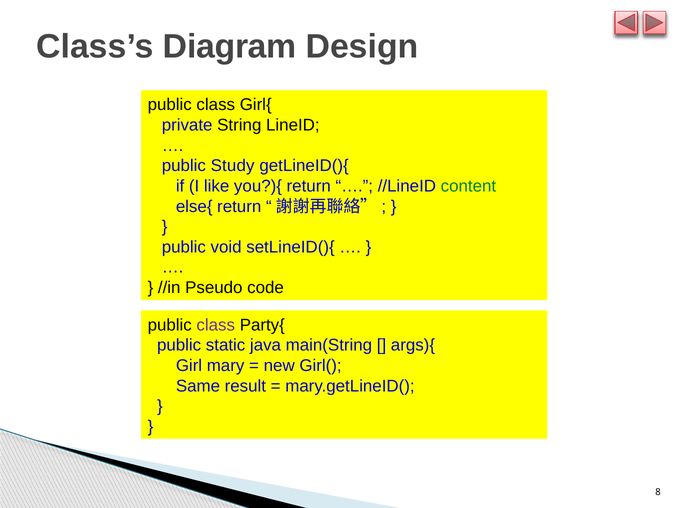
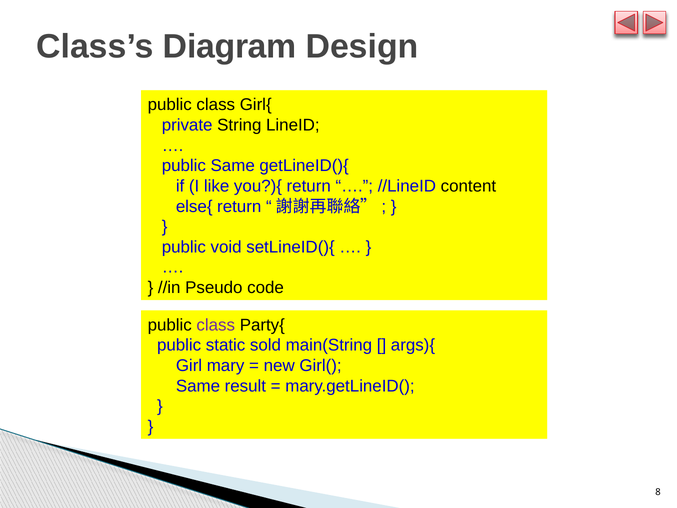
public Study: Study -> Same (233, 166)
content colour: green -> black (468, 186)
java: java -> sold (266, 345)
